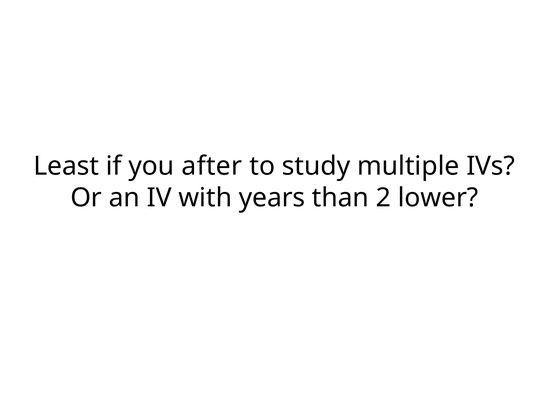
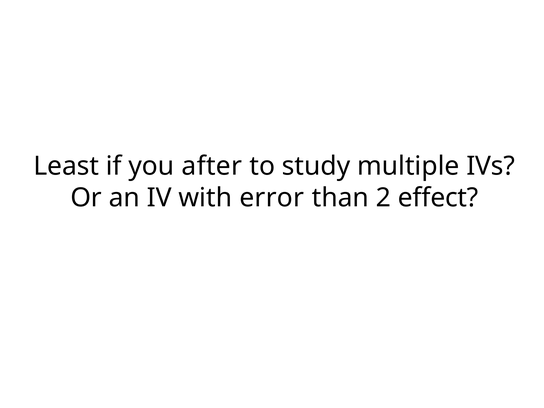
years: years -> error (272, 198)
lower: lower -> effect (438, 198)
